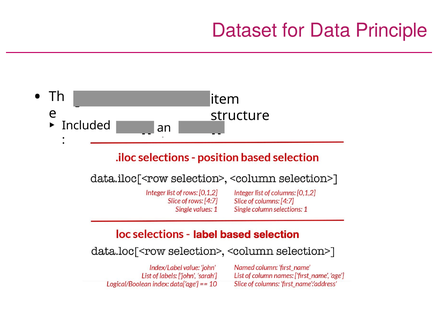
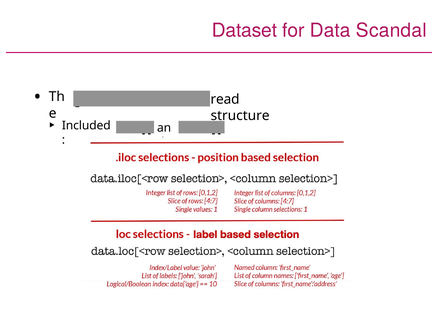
Principle: Principle -> Scandal (391, 31)
item: item -> read (225, 99)
